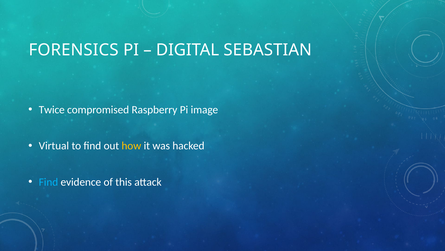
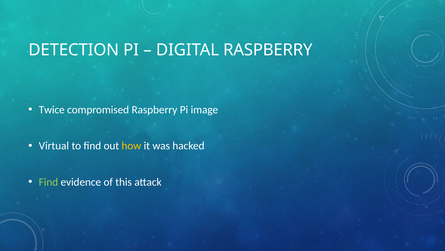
FORENSICS: FORENSICS -> DETECTION (74, 50)
DIGITAL SEBASTIAN: SEBASTIAN -> RASPBERRY (268, 50)
Find colour: light blue -> light green (48, 182)
